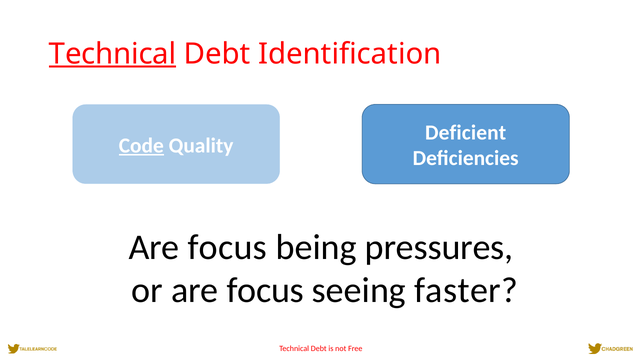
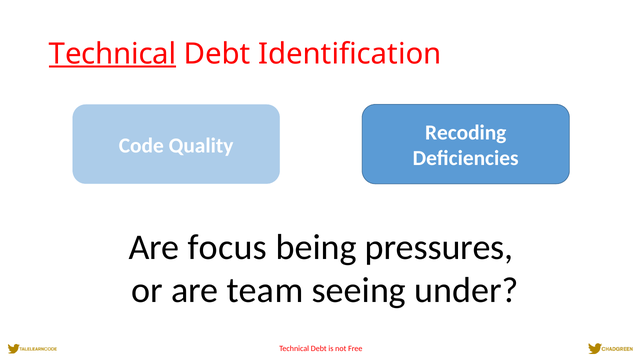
Deficient: Deficient -> Recoding (466, 133)
Code underline: present -> none (141, 146)
or are focus: focus -> team (265, 291)
faster: faster -> under (466, 291)
